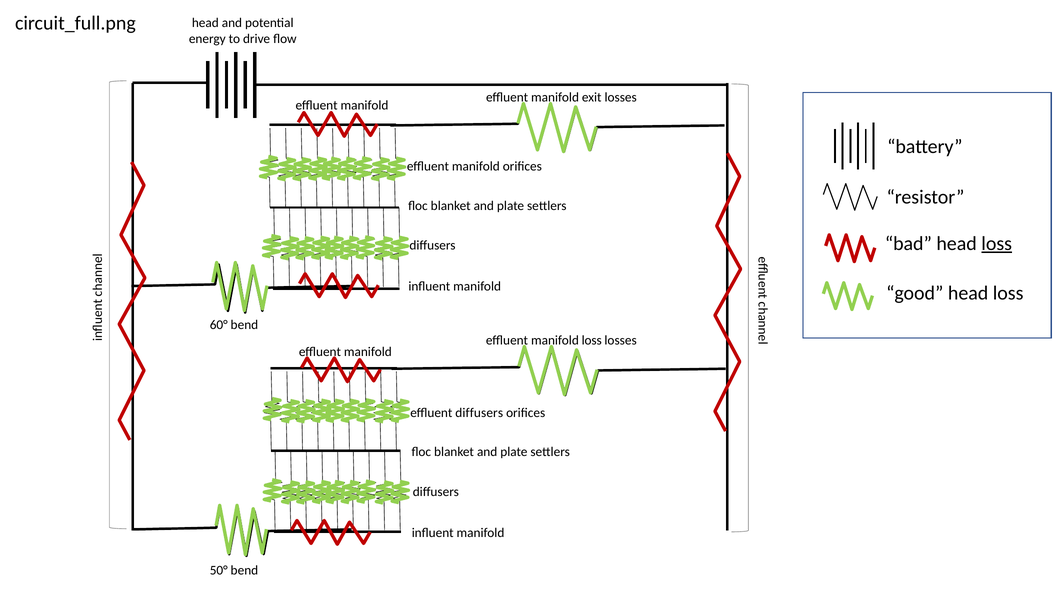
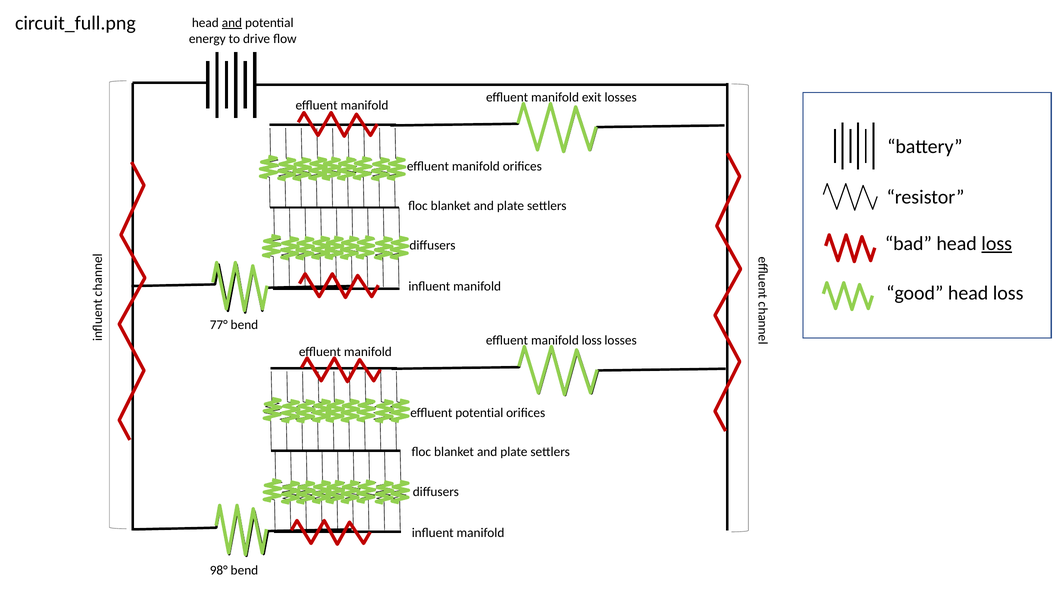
and underline: none -> present (232, 23)
60°: 60° -> 77° (219, 324)
effluent diffusers: diffusers -> potential (479, 412)
50°: 50° -> 98° (219, 570)
